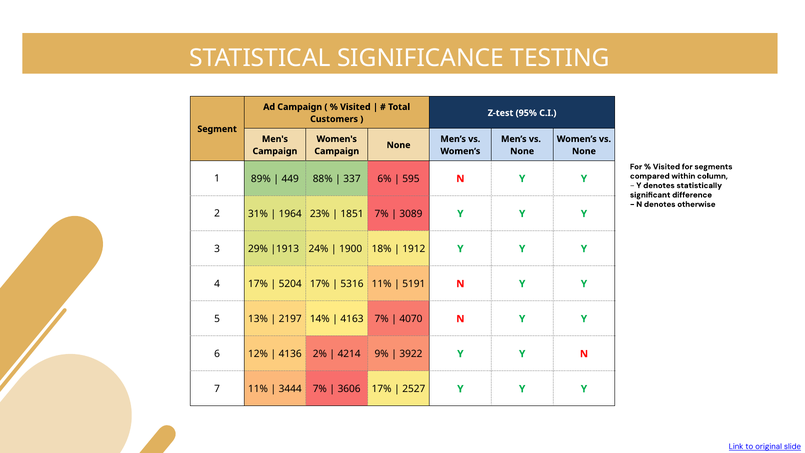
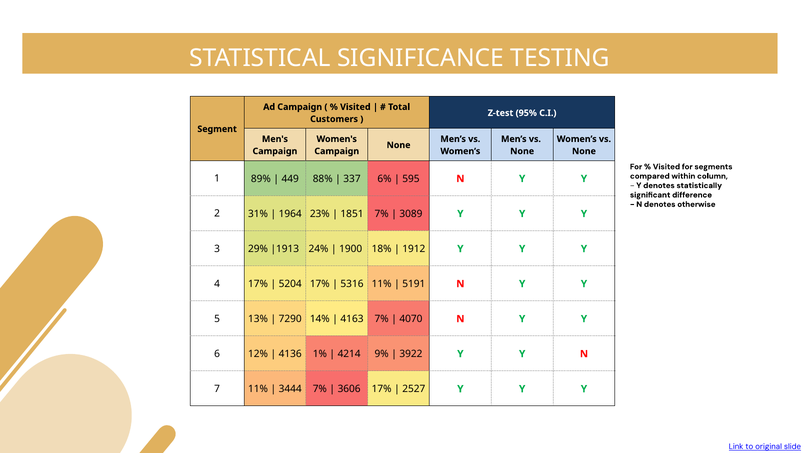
2197: 2197 -> 7290 (290, 319)
2%: 2% -> 1% (320, 354)
